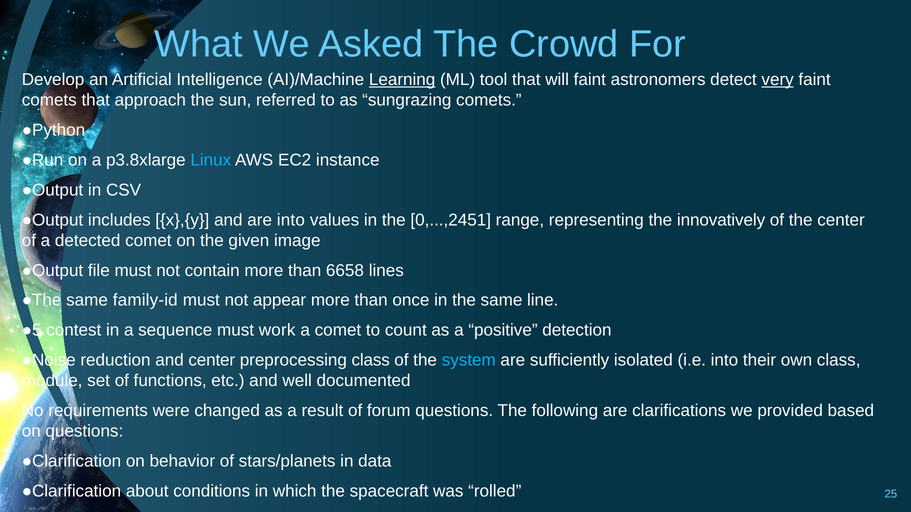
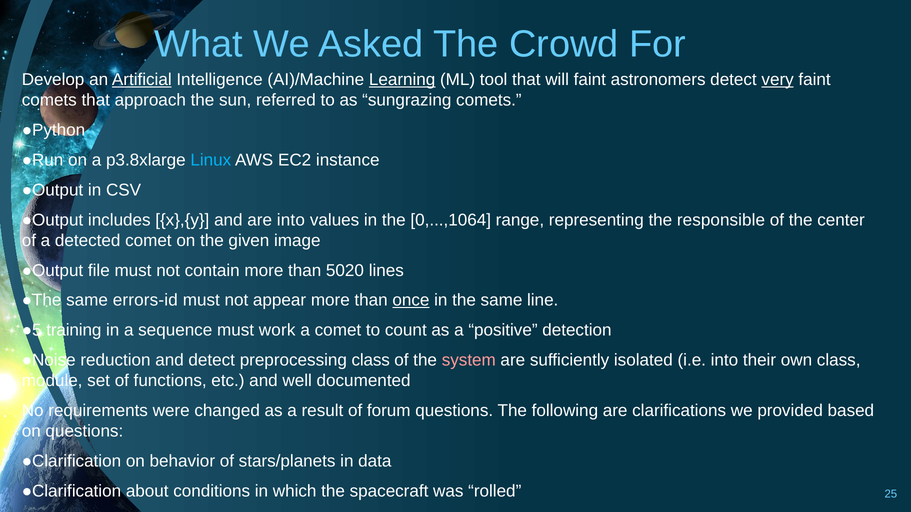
Artificial underline: none -> present (142, 80)
0,...,2451: 0,...,2451 -> 0,...,1064 (451, 220)
innovatively: innovatively -> responsible (721, 220)
6658: 6658 -> 5020 (345, 271)
family-id: family-id -> errors-id (145, 301)
once underline: none -> present (411, 301)
contest: contest -> training (74, 331)
and center: center -> detect (212, 361)
system colour: light blue -> pink (469, 361)
